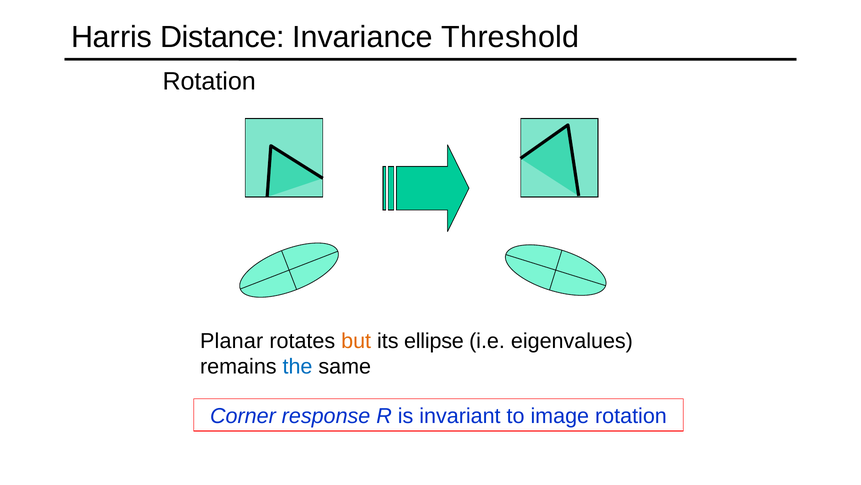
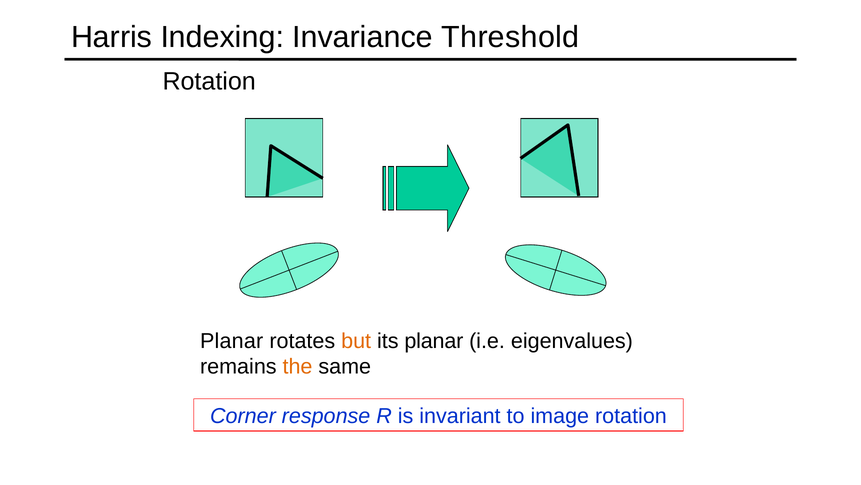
Distance: Distance -> Indexing (222, 37)
its ellipse: ellipse -> planar (434, 340)
the colour: blue -> orange (297, 366)
